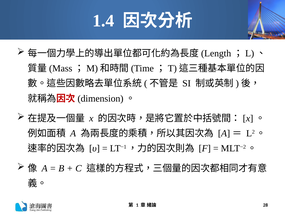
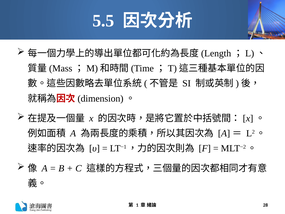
1.4: 1.4 -> 5.5 (103, 21)
